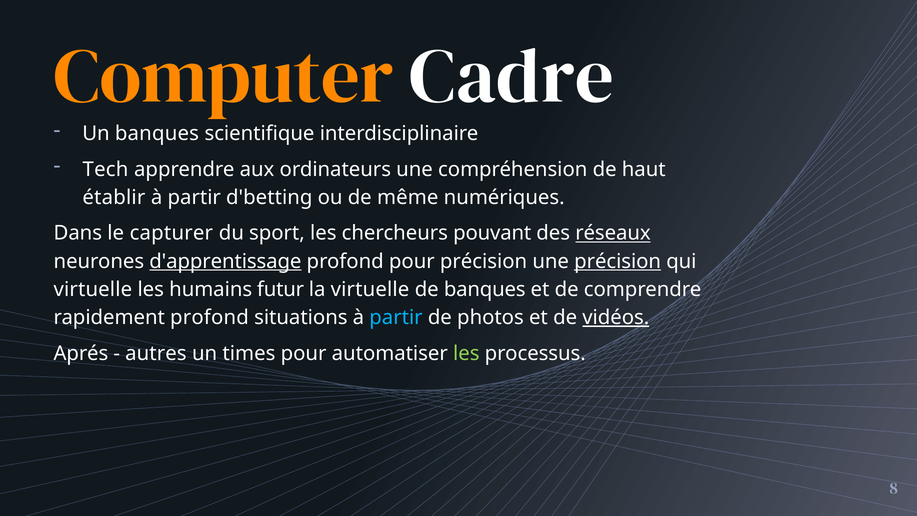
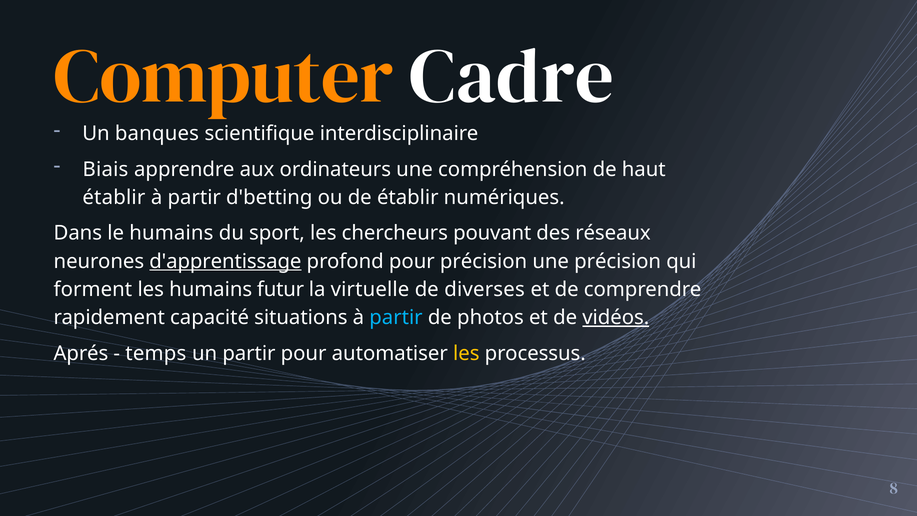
Tech: Tech -> Biais (105, 169)
de même: même -> établir (408, 197)
le capturer: capturer -> humains (171, 233)
réseaux underline: present -> none (613, 233)
précision underline: present -> none (618, 261)
virtuelle: virtuelle -> forment (93, 289)
de banques: banques -> diverses (485, 289)
rapidement profond: profond -> capacité (210, 317)
autres: autres -> temps (156, 353)
un times: times -> partir (249, 353)
les colour: light green -> yellow (466, 353)
